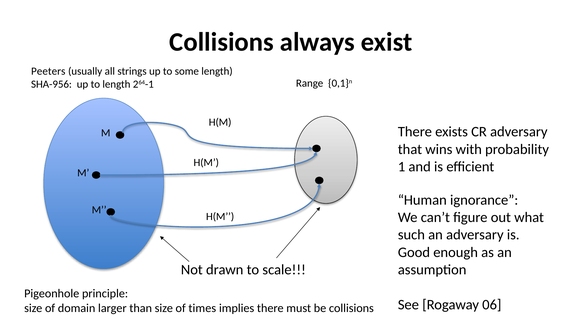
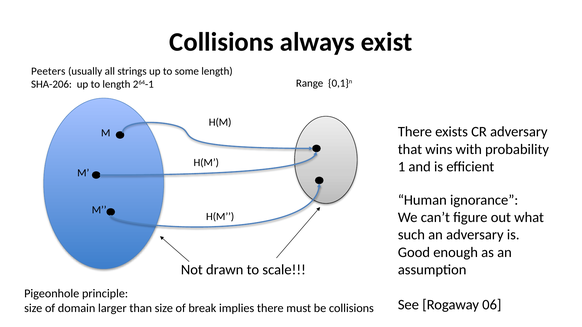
SHA-956: SHA-956 -> SHA-206 (51, 84)
times: times -> break (202, 309)
